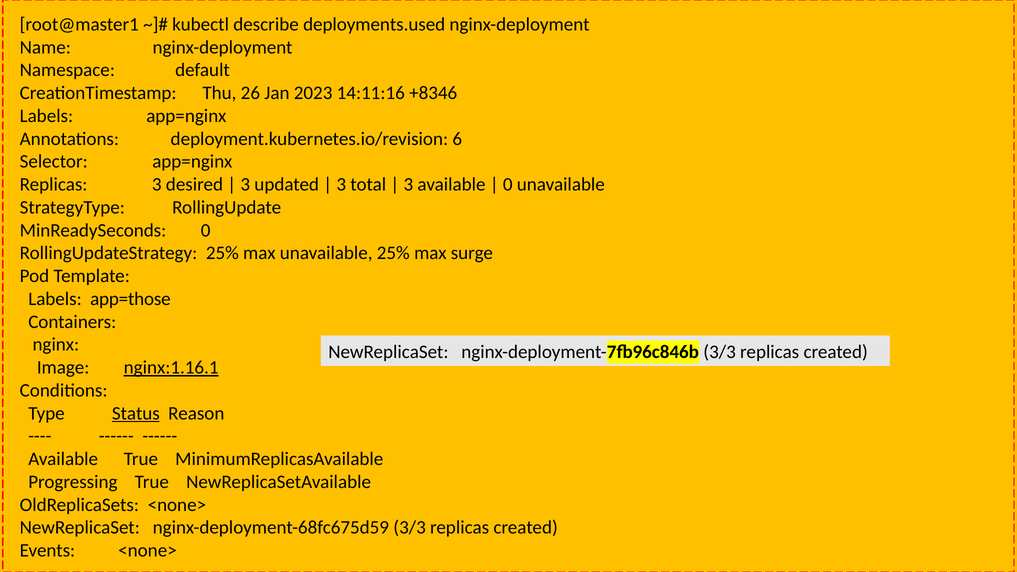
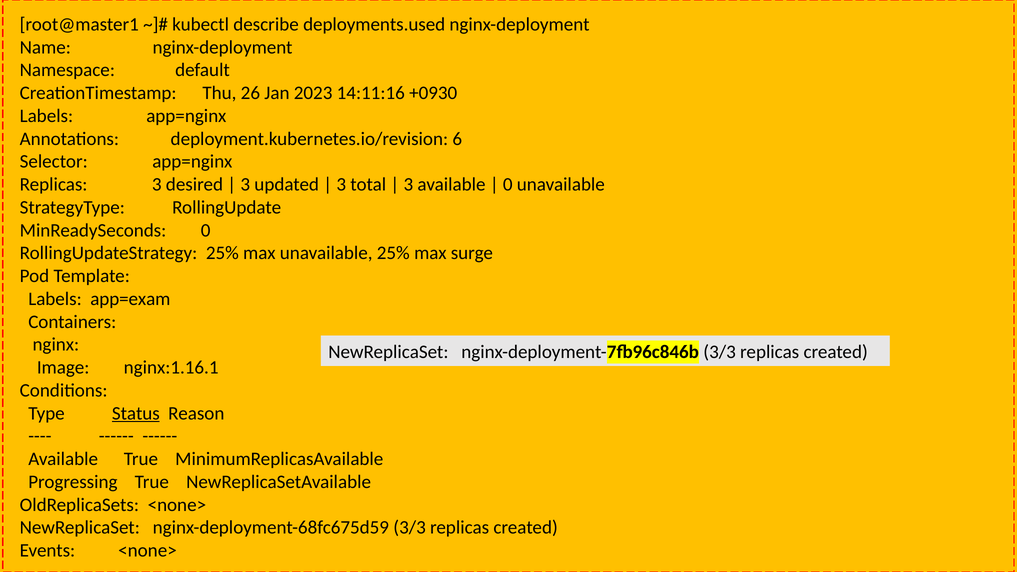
+8346: +8346 -> +0930 (433, 93)
app=those: app=those -> app=exam (130, 299)
nginx:1.16.1 underline: present -> none (171, 368)
